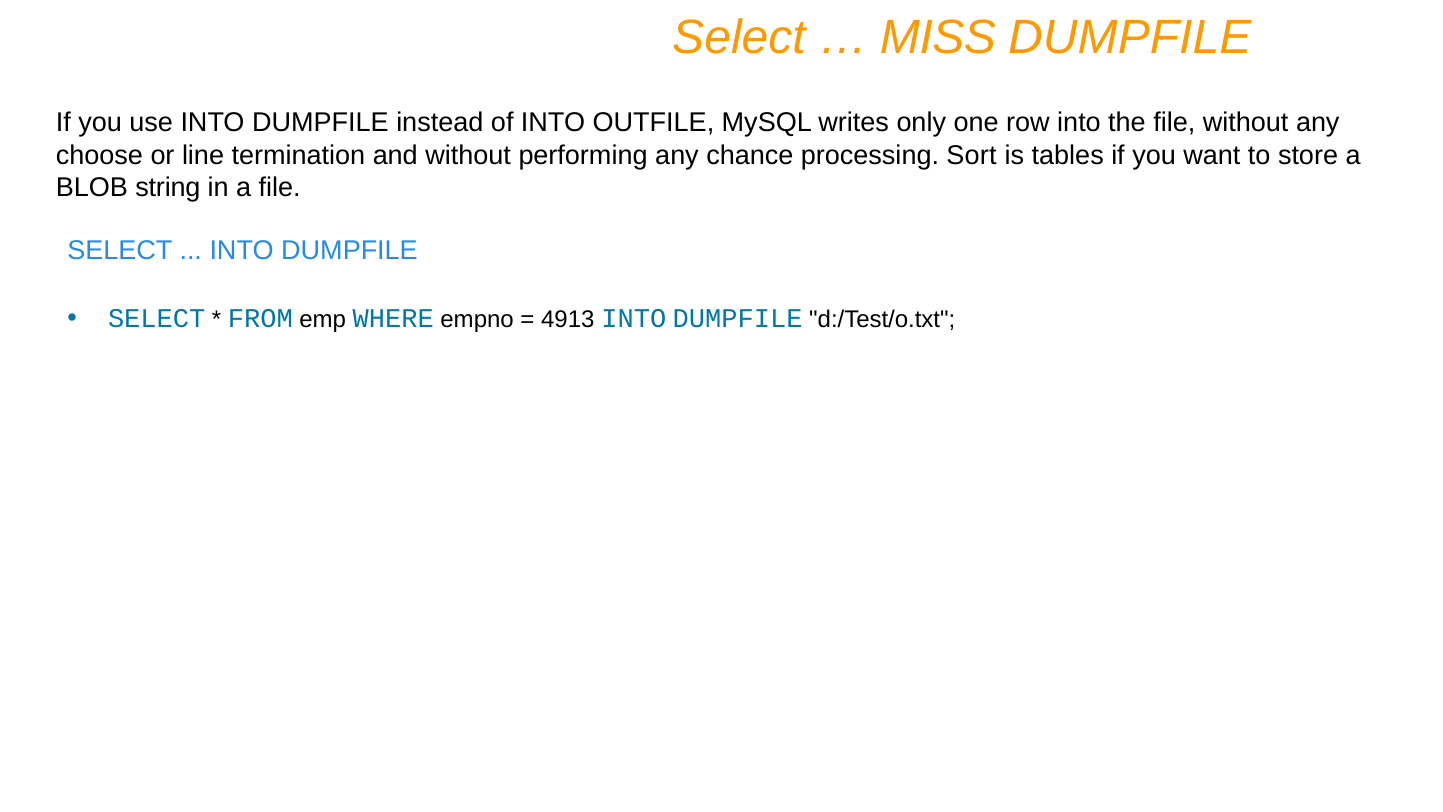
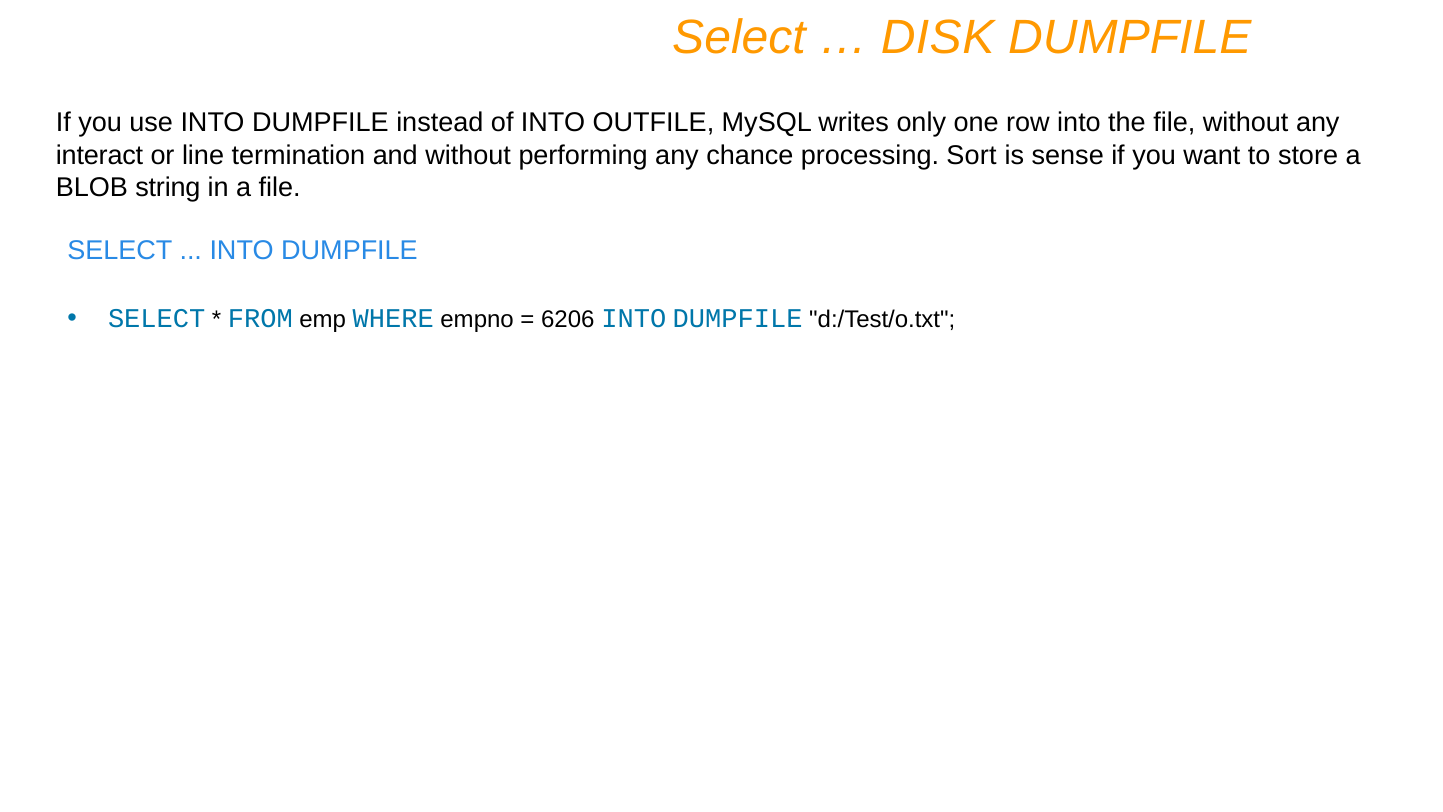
MISS: MISS -> DISK (938, 38)
choose: choose -> interact (100, 155)
tables: tables -> sense (1068, 155)
4913: 4913 -> 6206 (568, 319)
